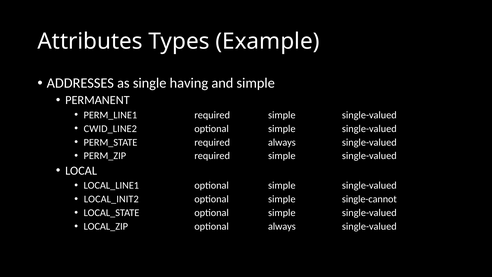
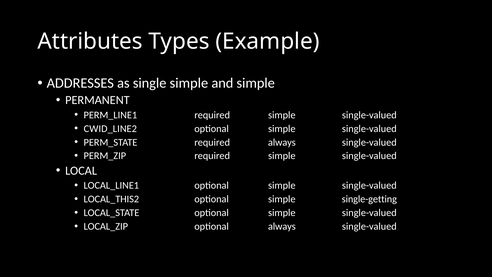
single having: having -> simple (189, 83)
LOCAL_INIT2: LOCAL_INIT2 -> LOCAL_THIS2 (111, 199)
single-cannot: single-cannot -> single-getting (369, 199)
